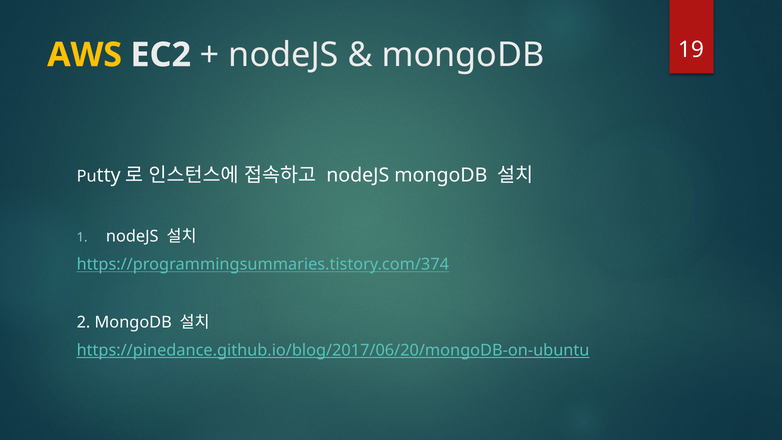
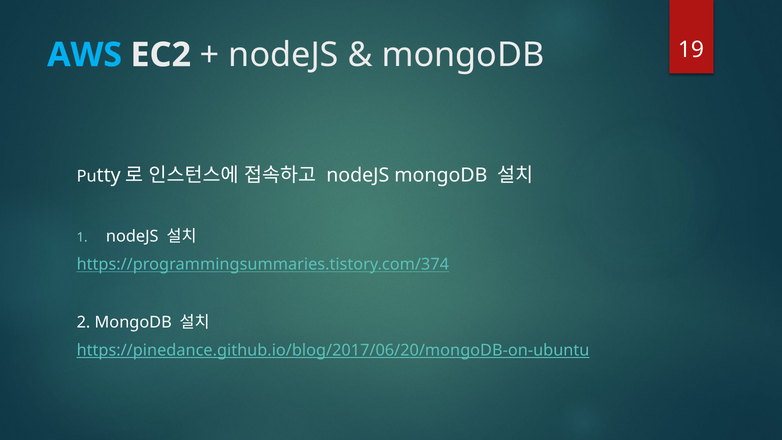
AWS colour: yellow -> light blue (85, 55)
